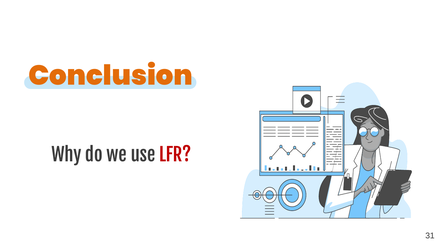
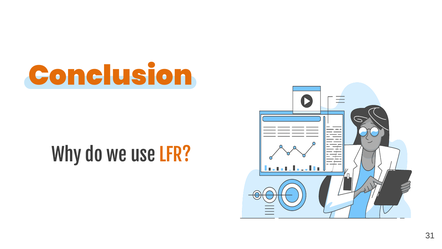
LFR colour: red -> orange (175, 155)
